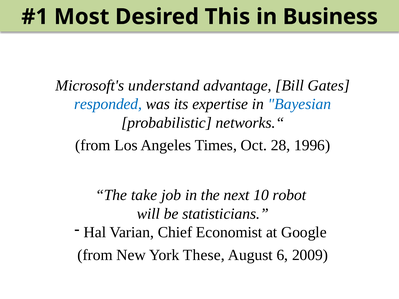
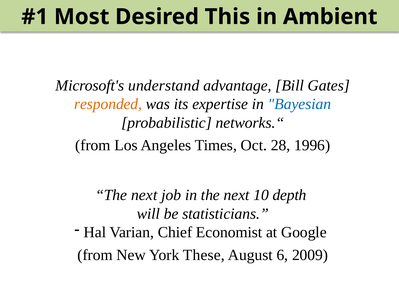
Business: Business -> Ambient (330, 17)
responded colour: blue -> orange (108, 104)
take: take -> next (144, 195)
robot: robot -> depth (290, 195)
